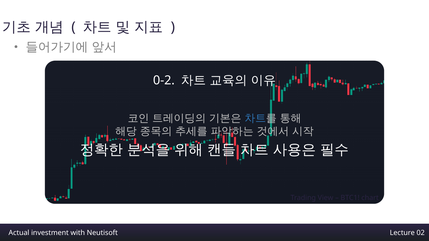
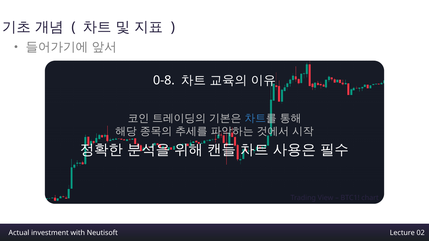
0-2: 0-2 -> 0-8 (164, 80)
